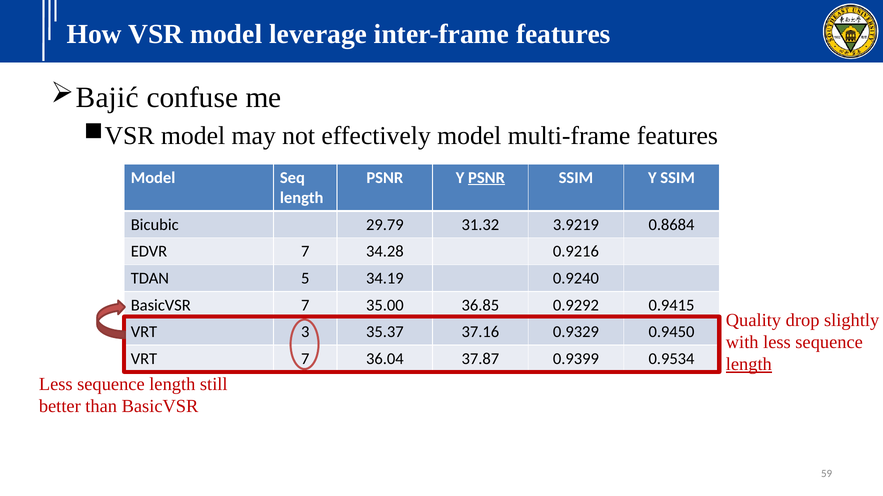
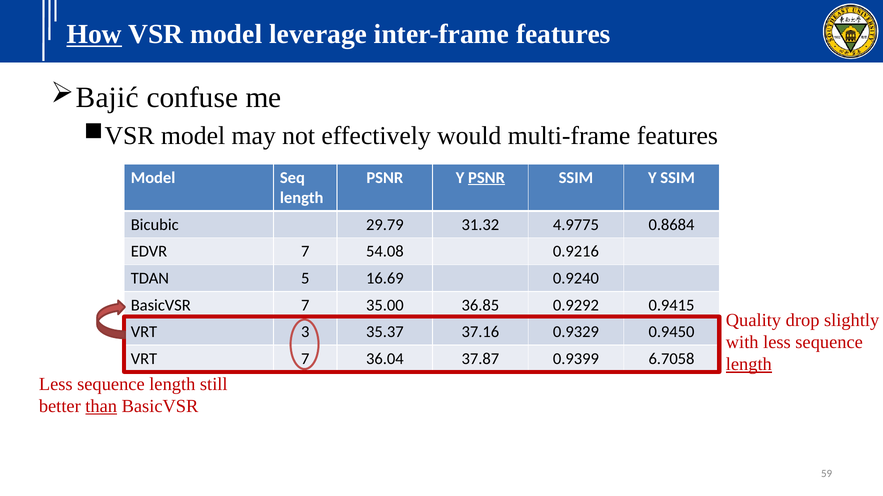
How underline: none -> present (94, 34)
effectively model: model -> would (469, 136)
3.9219: 3.9219 -> 4.9775 (576, 225)
34.28: 34.28 -> 54.08 (385, 252)
34.19: 34.19 -> 16.69 (385, 279)
0.9534: 0.9534 -> 6.7058 (671, 359)
than underline: none -> present (101, 407)
